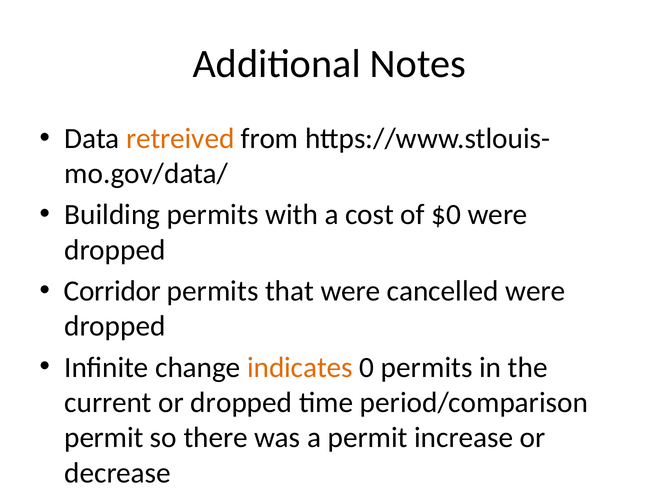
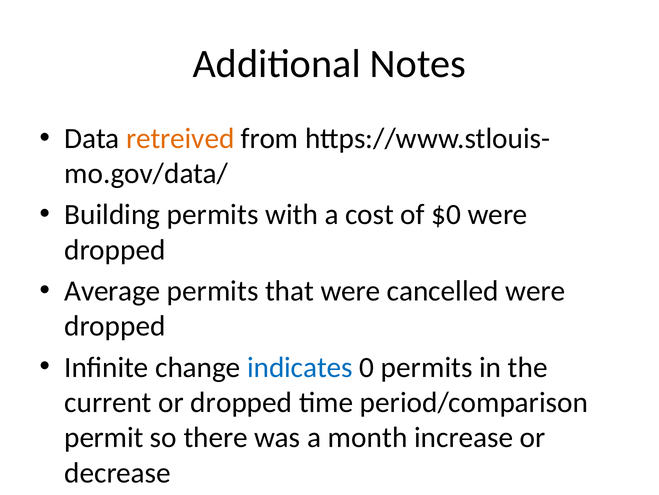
Corridor: Corridor -> Average (112, 291)
indicates colour: orange -> blue (300, 367)
a permit: permit -> month (368, 437)
